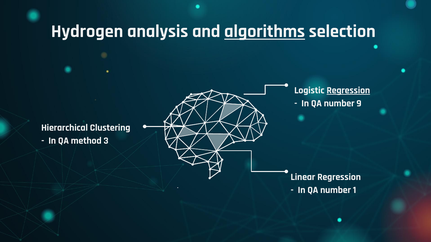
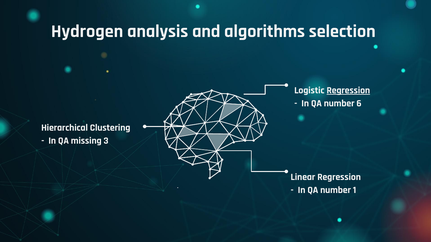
algorithms underline: present -> none (265, 31)
9: 9 -> 6 (359, 104)
method: method -> missing (86, 141)
